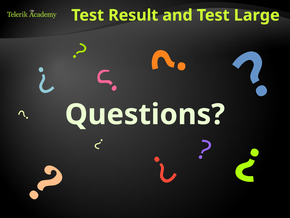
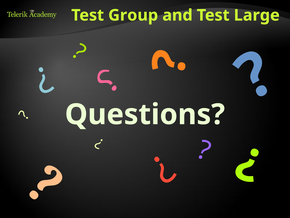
Result: Result -> Group (133, 15)
